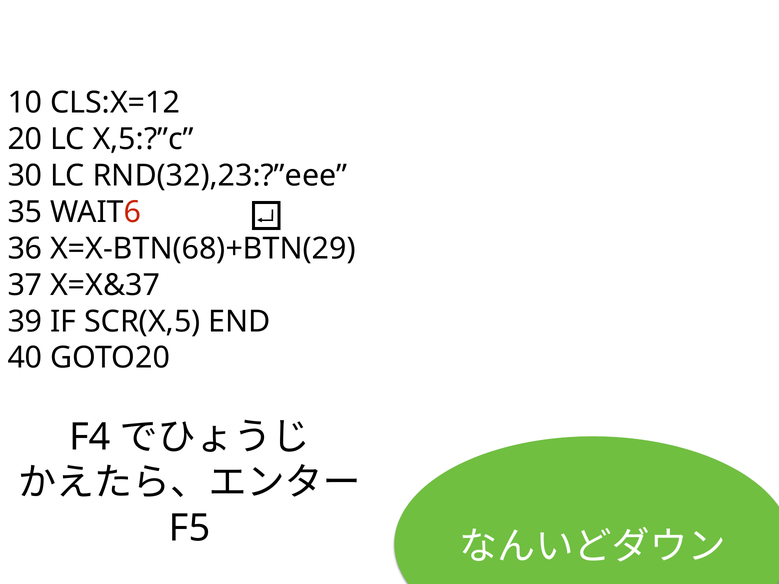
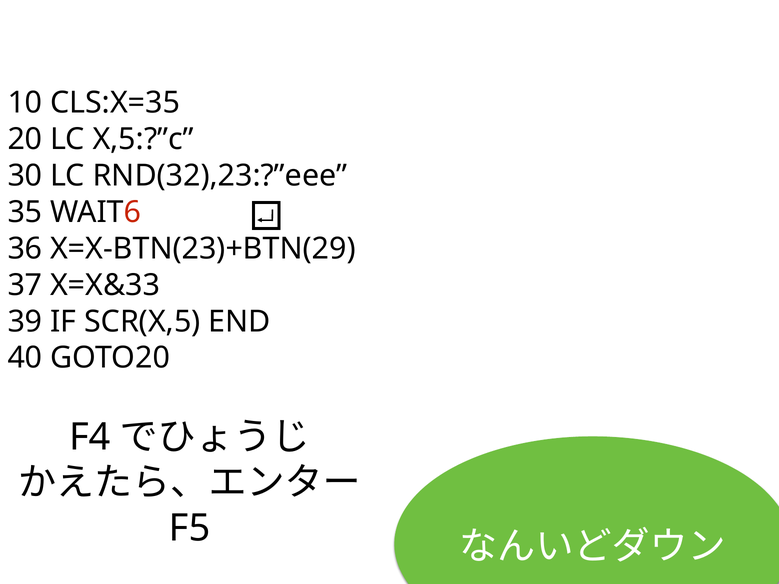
CLS:X=12: CLS:X=12 -> CLS:X=35 (115, 103)
X=X-BTN(68)+BTN(29: X=X-BTN(68)+BTN(29 -> X=X-BTN(23)+BTN(29 (203, 249)
X=X&37: X=X&37 -> X=X&33 (105, 285)
